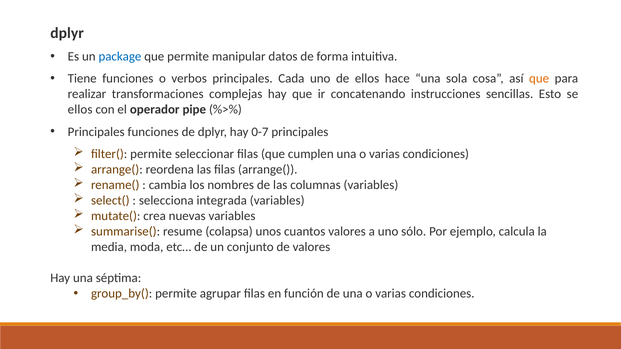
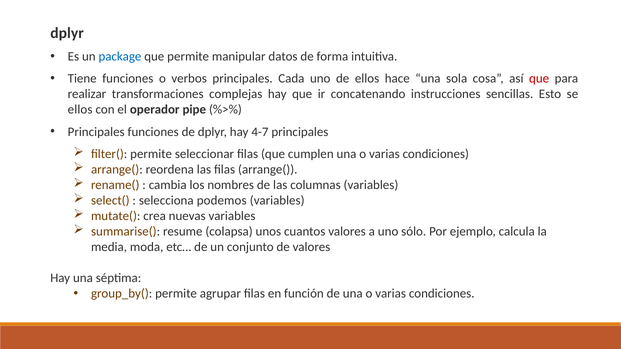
que colour: orange -> red (539, 79)
0-7: 0-7 -> 4-7 (260, 132)
integrada: integrada -> podemos (222, 201)
